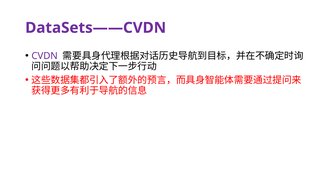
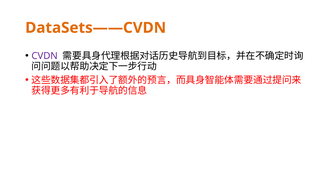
DataSets——CVDN colour: purple -> orange (96, 28)
